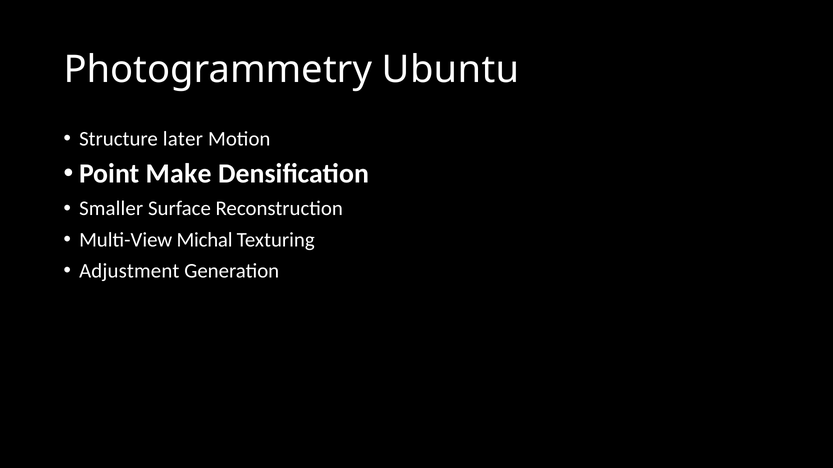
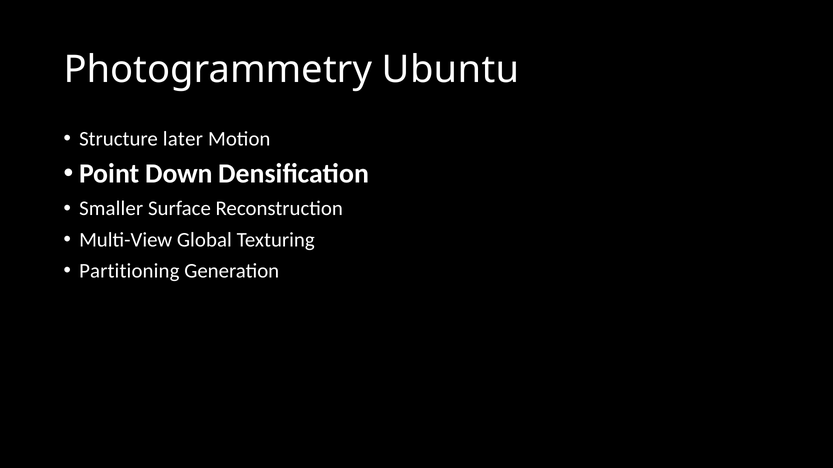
Make: Make -> Down (179, 174)
Michal: Michal -> Global (204, 240)
Adjustment: Adjustment -> Partitioning (129, 271)
